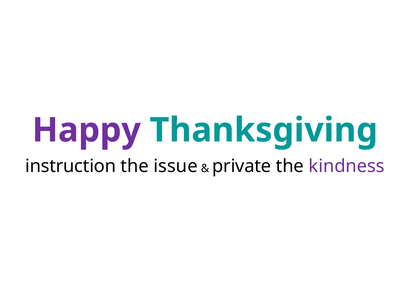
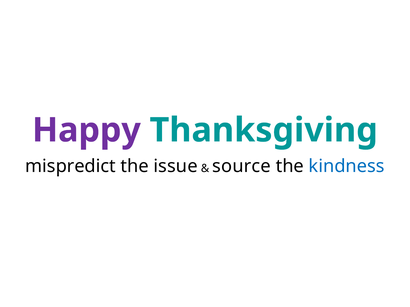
instruction: instruction -> mispredict (71, 166)
private: private -> source (242, 166)
kindness colour: purple -> blue (347, 166)
